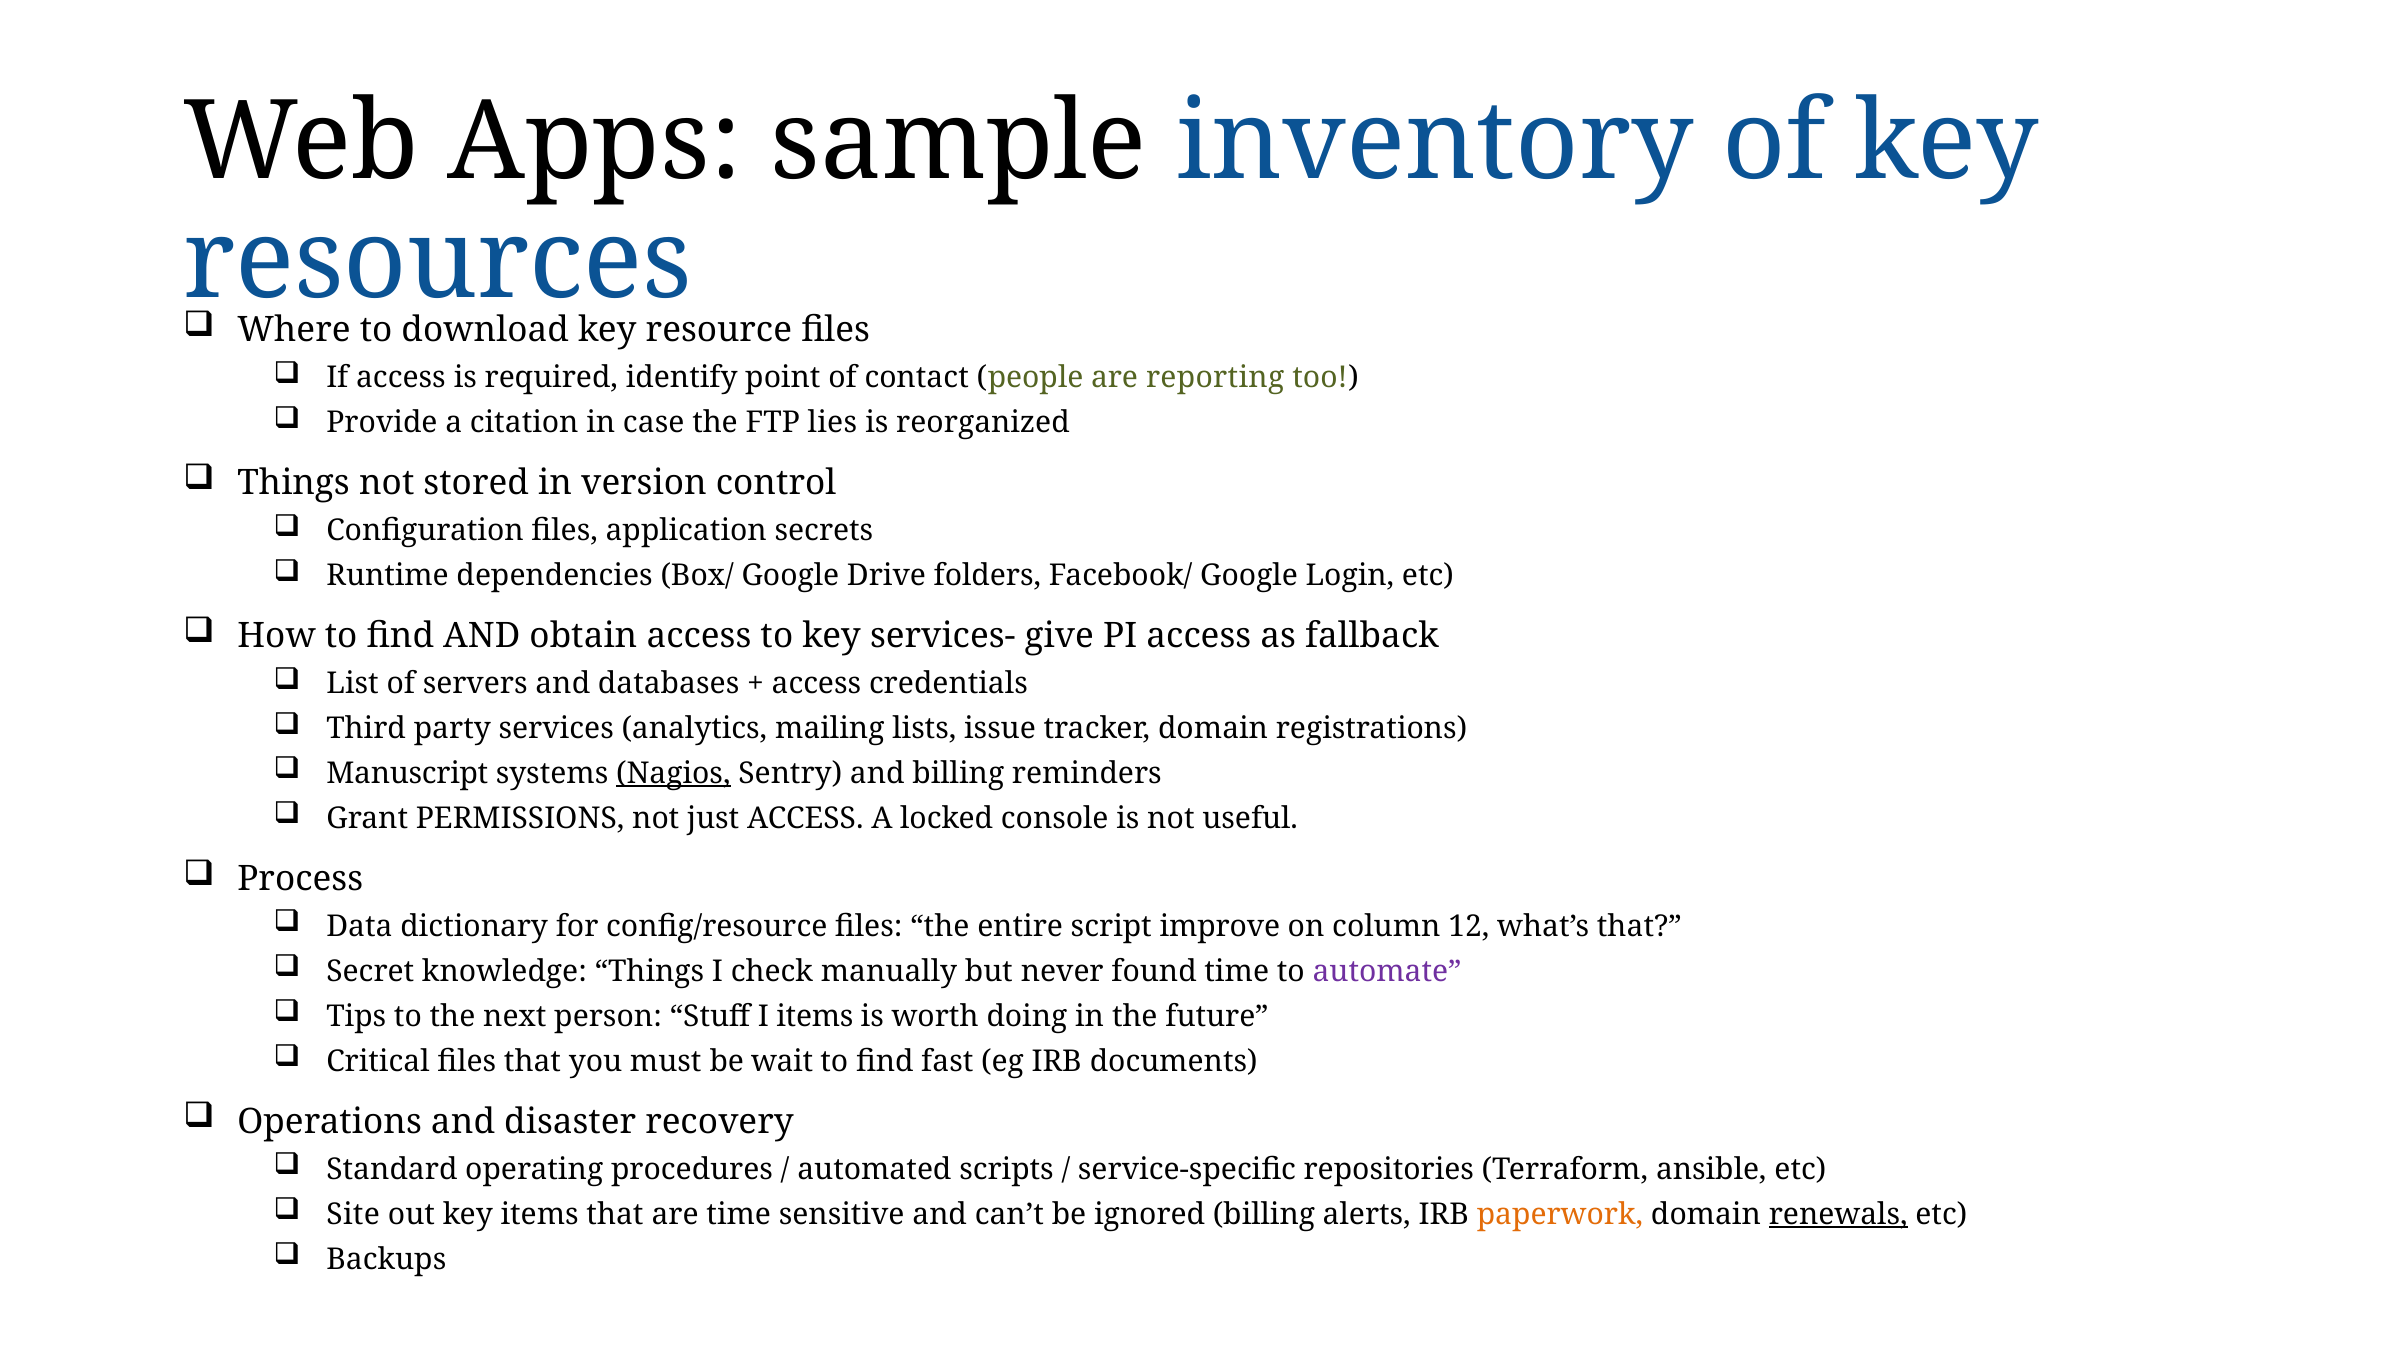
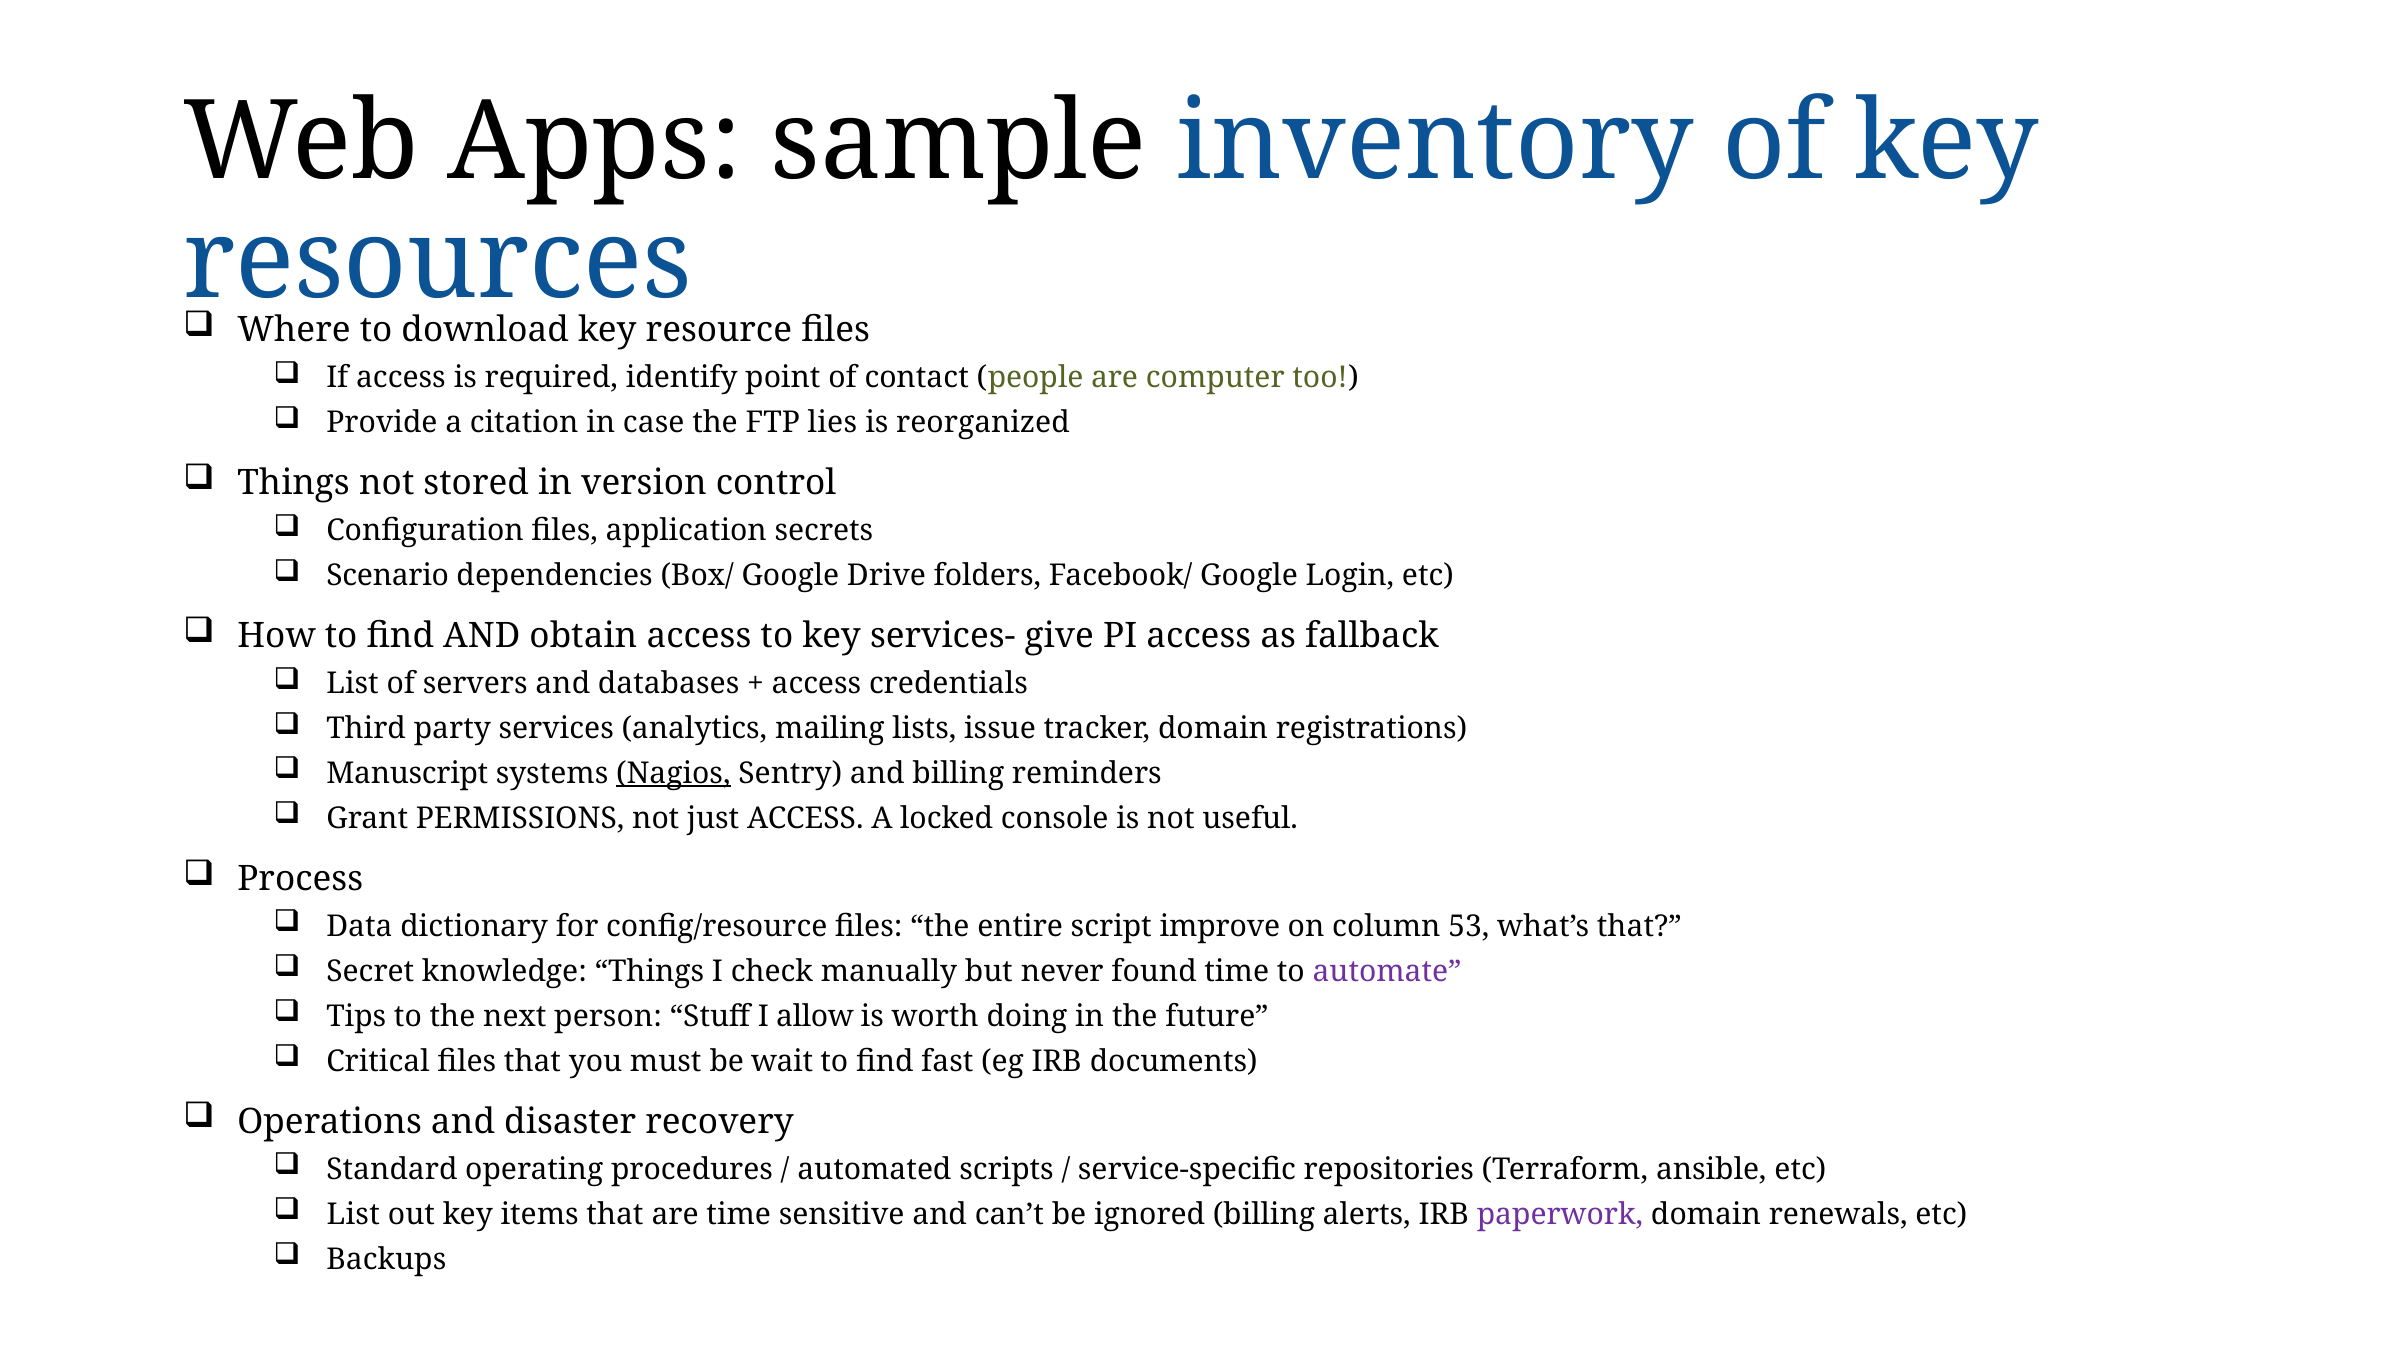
reporting: reporting -> computer (1215, 378)
Runtime: Runtime -> Scenario (388, 576)
12: 12 -> 53 (1469, 926)
I items: items -> allow (815, 1016)
Site: Site -> List (353, 1214)
paperwork colour: orange -> purple (1560, 1214)
renewals underline: present -> none (1838, 1214)
